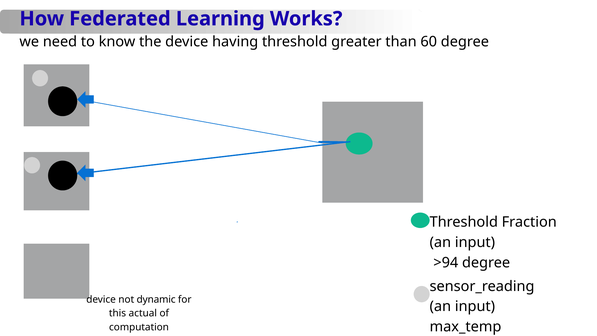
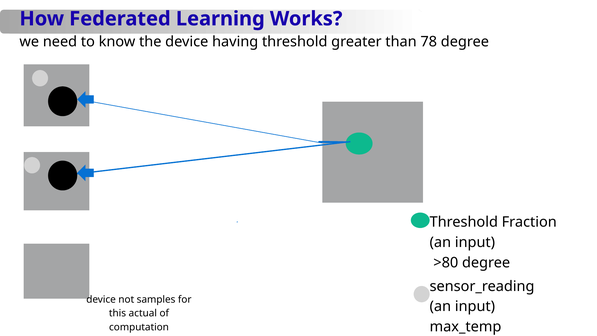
60: 60 -> 78 (429, 42)
>94: >94 -> >80 (446, 262)
dynamic: dynamic -> samples (156, 299)
